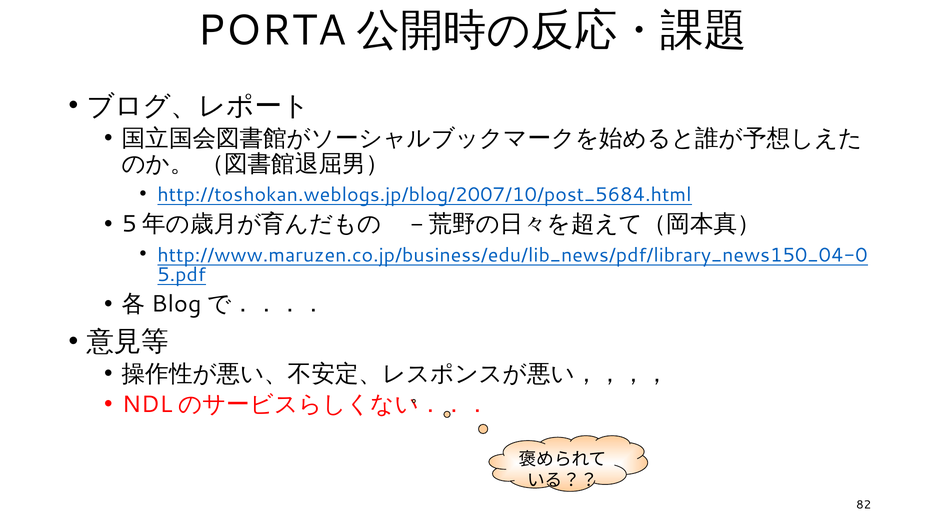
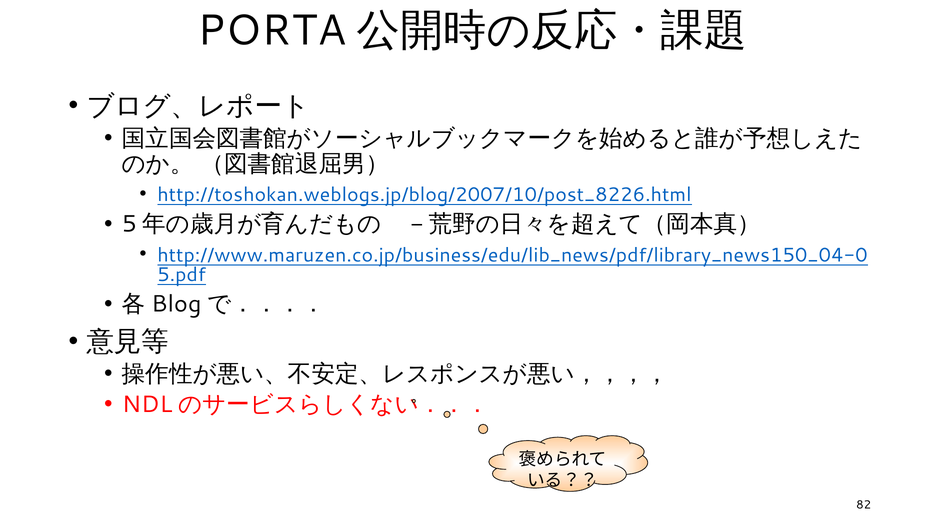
http://toshokan.weblogs.jp/blog/2007/10/post_5684.html: http://toshokan.weblogs.jp/blog/2007/10/post_5684.html -> http://toshokan.weblogs.jp/blog/2007/10/post_8226.html (424, 195)
